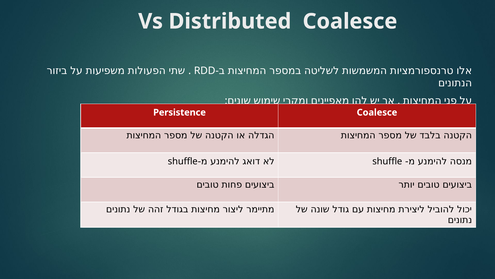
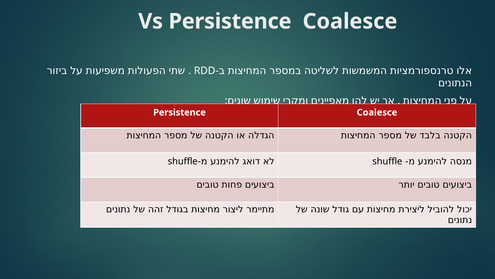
Vs Distributed: Distributed -> Persistence (230, 21)
